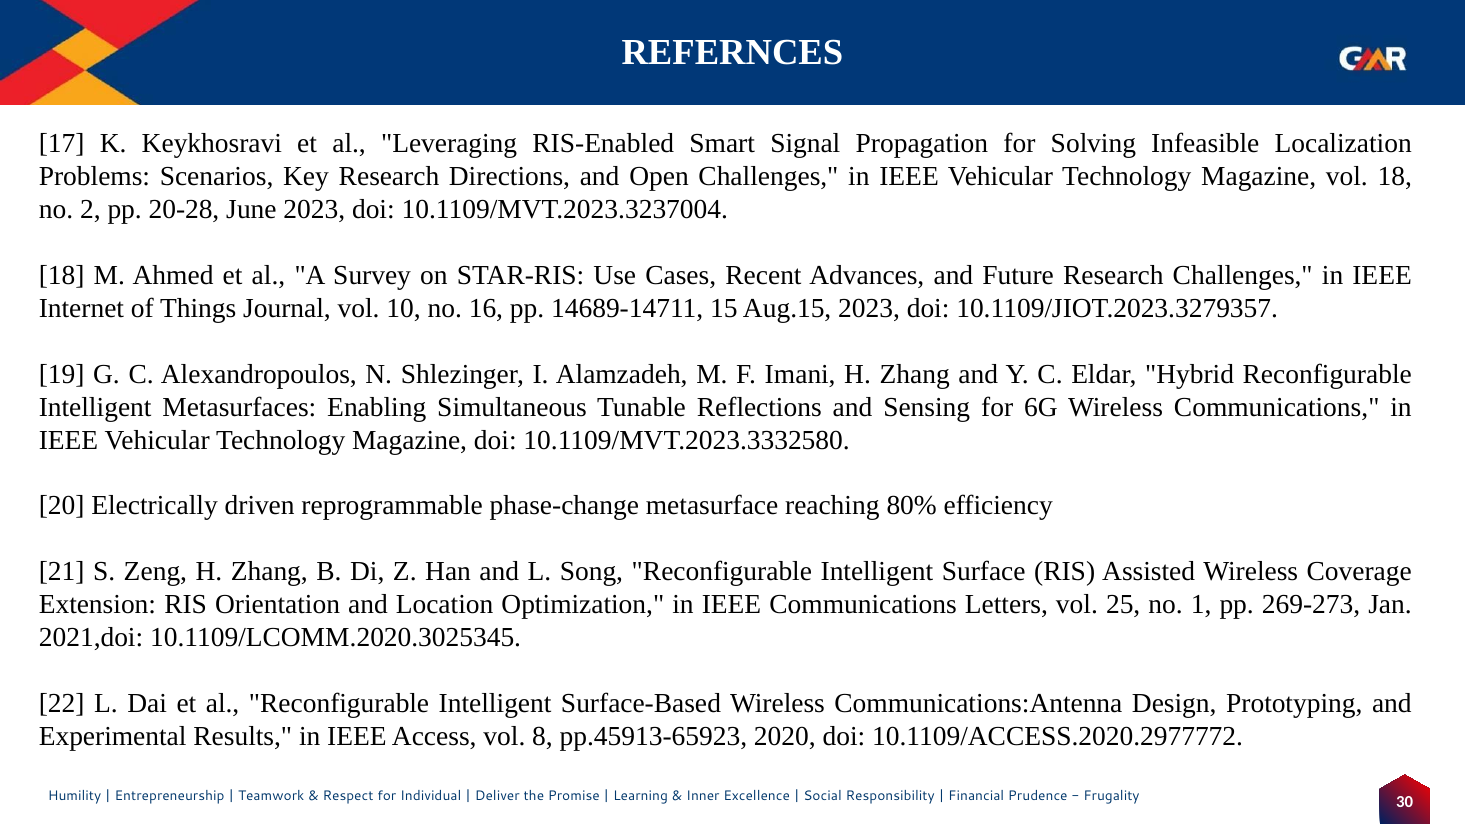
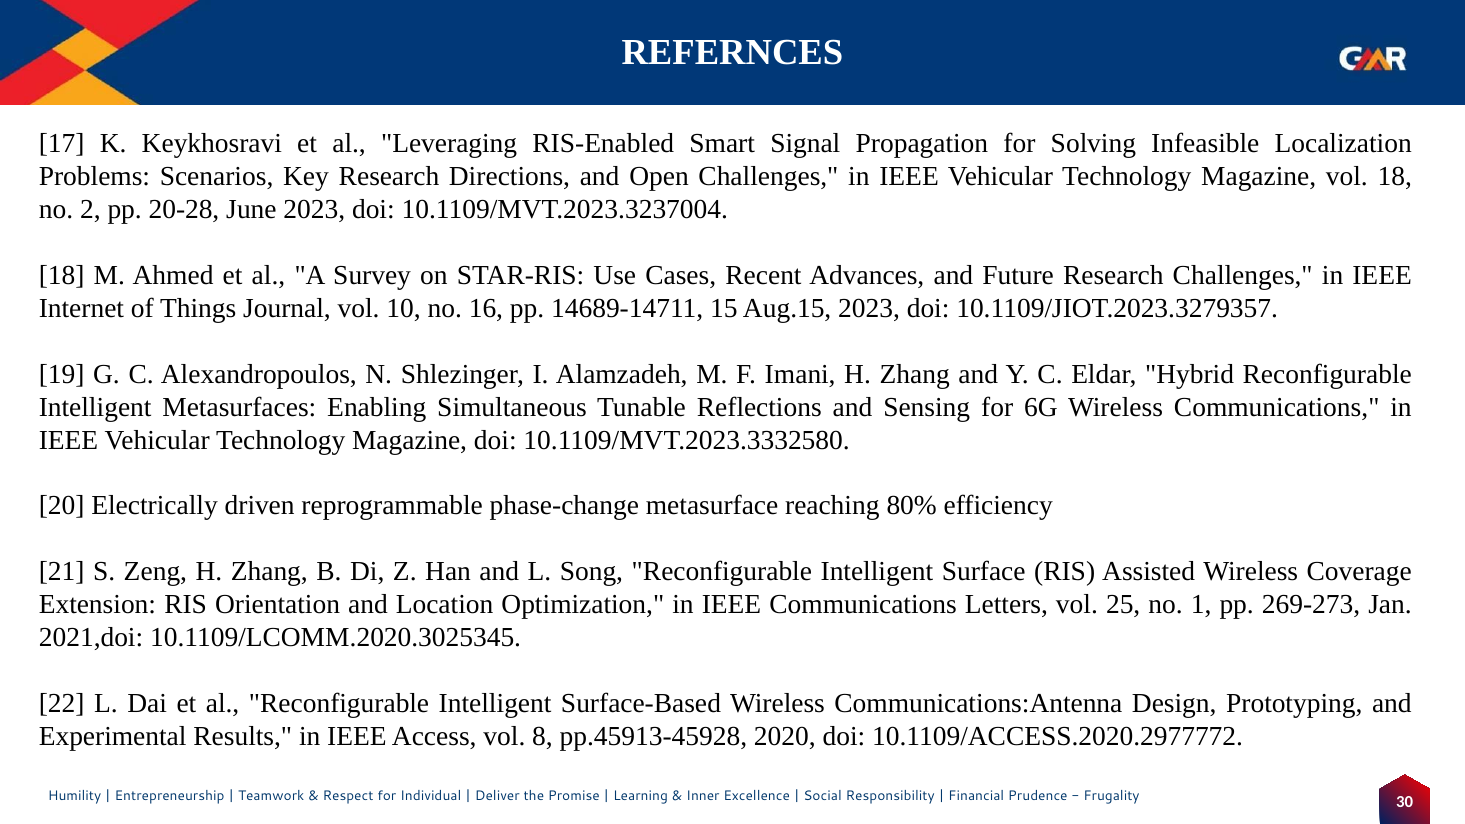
pp.45913-65923: pp.45913-65923 -> pp.45913-45928 (653, 737)
